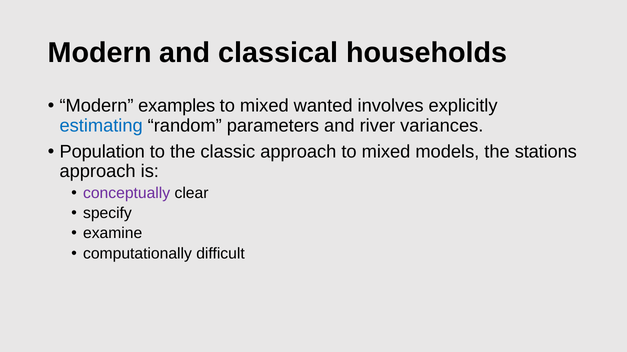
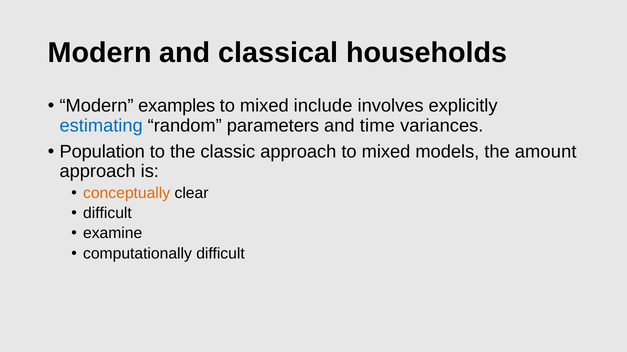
wanted: wanted -> include (323, 106)
river: river -> time (377, 126)
stations: stations -> amount (546, 152)
conceptually colour: purple -> orange (127, 193)
specify: specify -> difficult (107, 214)
